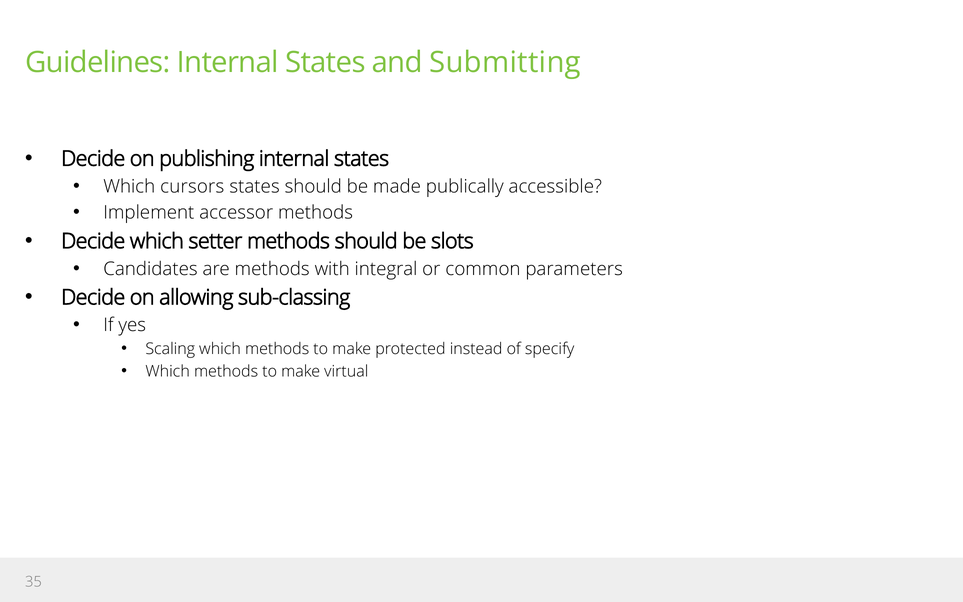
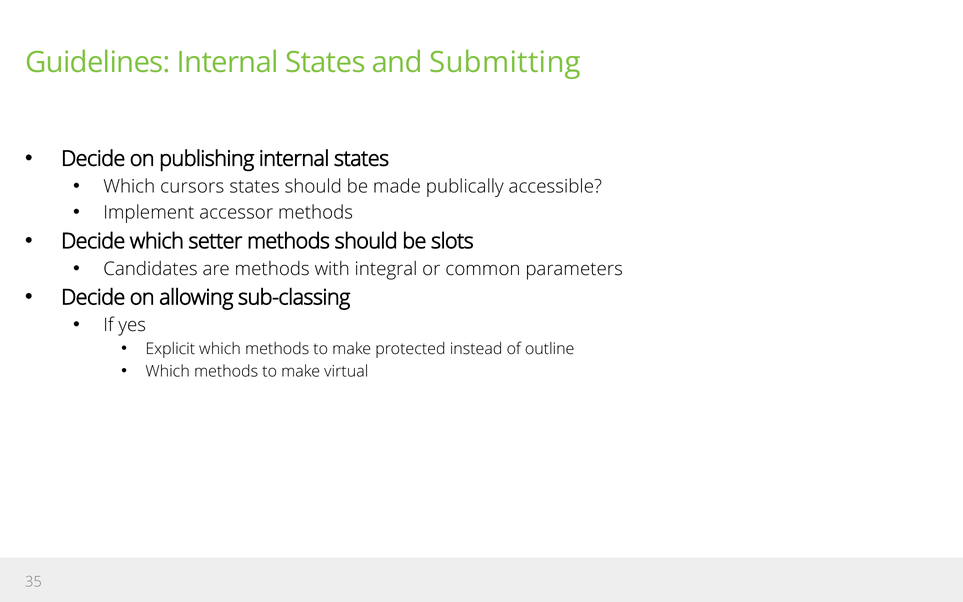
Scaling: Scaling -> Explicit (170, 349)
specify: specify -> outline (550, 349)
